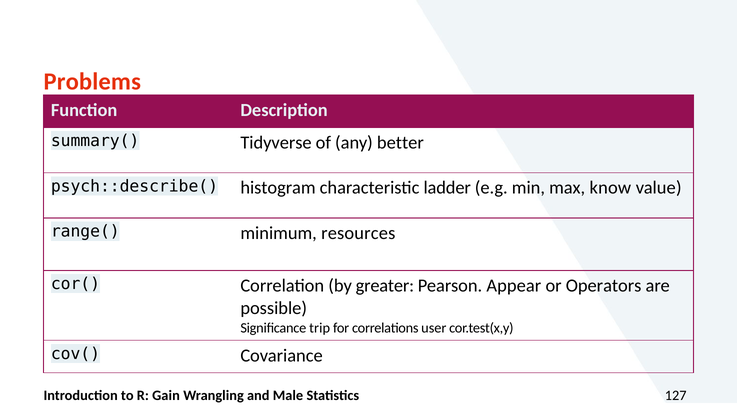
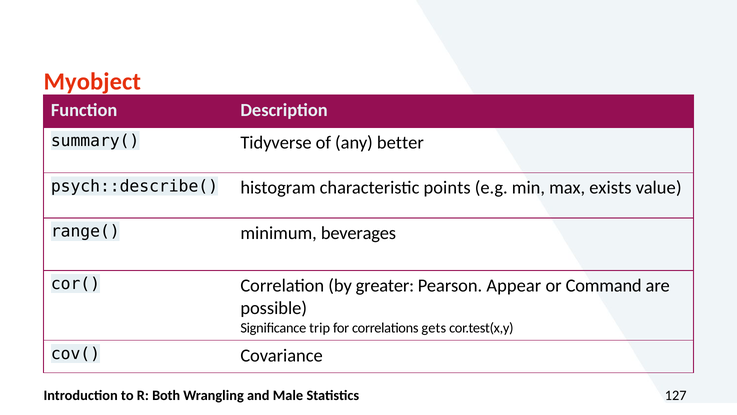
Problems: Problems -> Myobject (92, 81)
ladder: ladder -> points (447, 188)
know: know -> exists (610, 188)
resources: resources -> beverages (358, 233)
Operators: Operators -> Command (604, 285)
user: user -> gets (434, 328)
Gain: Gain -> Both (166, 395)
